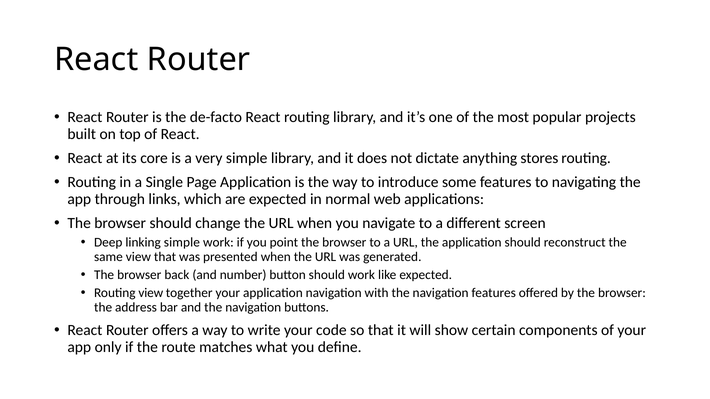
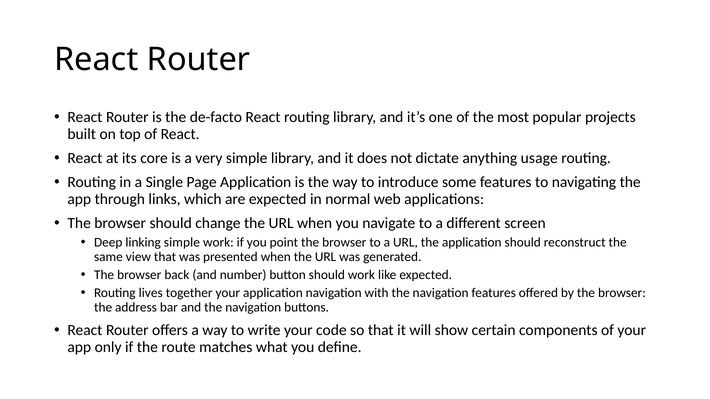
stores: stores -> usage (539, 158)
Routing view: view -> lives (151, 293)
